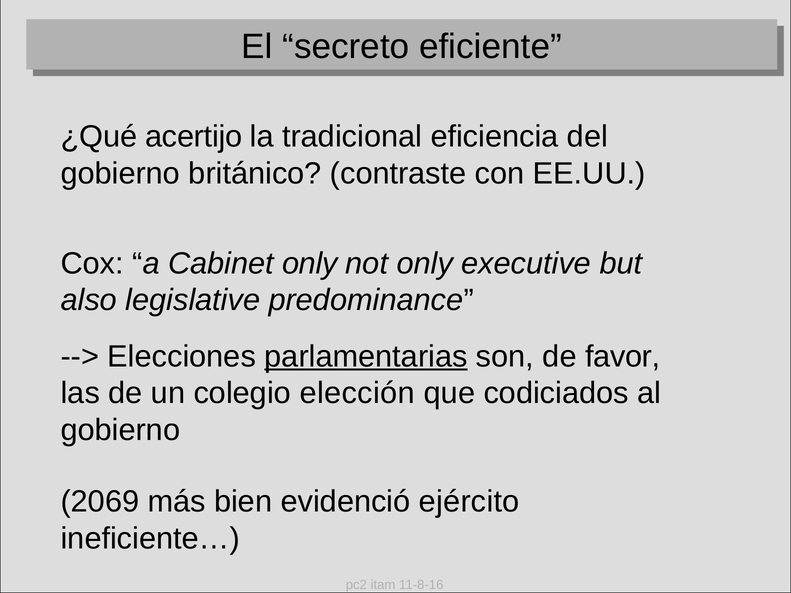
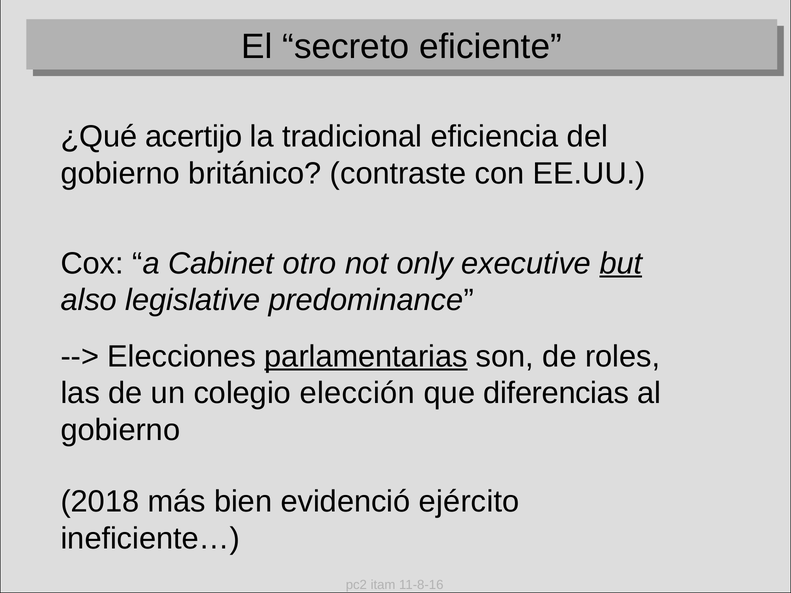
Cabinet only: only -> otro (310, 263)
but underline: none -> present (621, 263)
favor: favor -> roles (623, 357)
codiciados: codiciados -> diferencias (556, 394)
2069: 2069 -> 2018 (100, 502)
